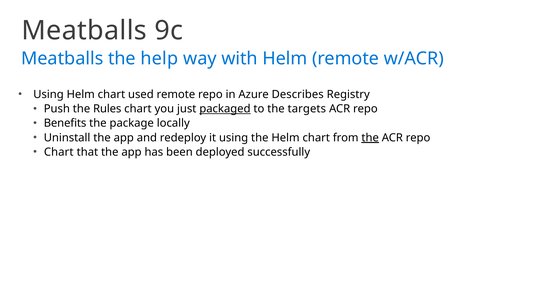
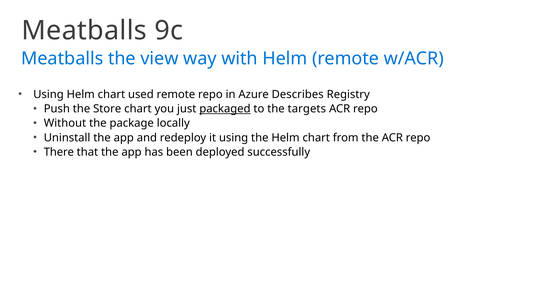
help: help -> view (159, 58)
Rules: Rules -> Store (107, 109)
Benefits: Benefits -> Without (65, 123)
the underline: present -> none (370, 138)
Chart: Chart -> There (59, 152)
